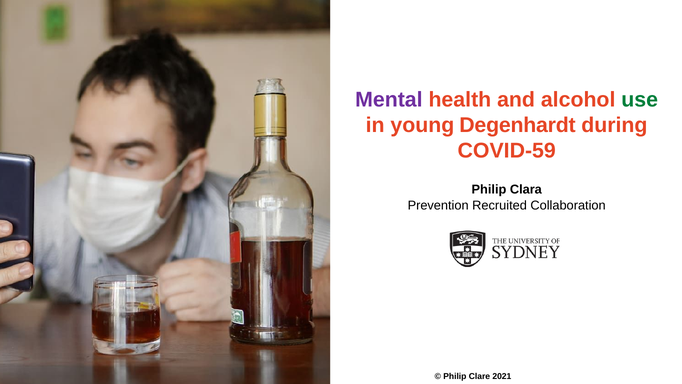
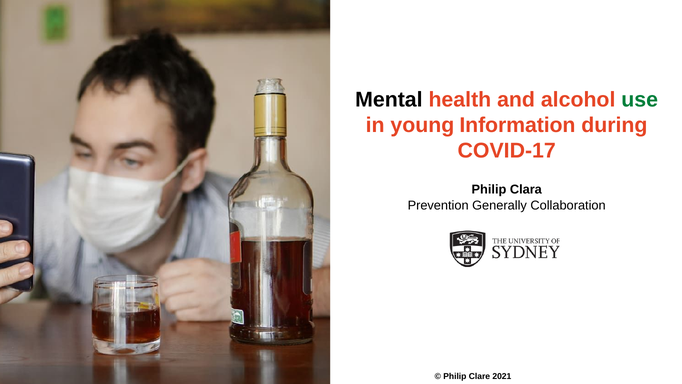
Mental colour: purple -> black (389, 100)
Degenhardt: Degenhardt -> Information (517, 125)
COVID-59: COVID-59 -> COVID-17 (507, 151)
Recruited: Recruited -> Generally (500, 205)
